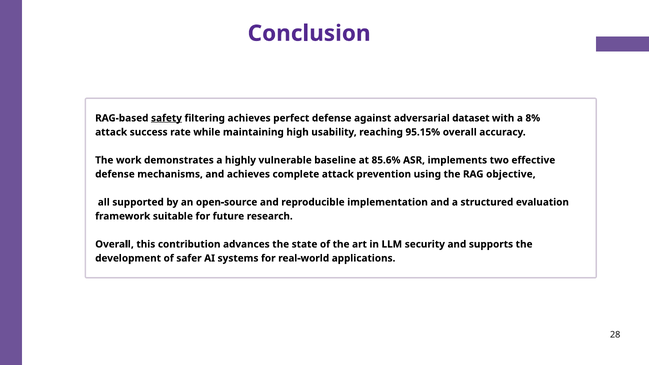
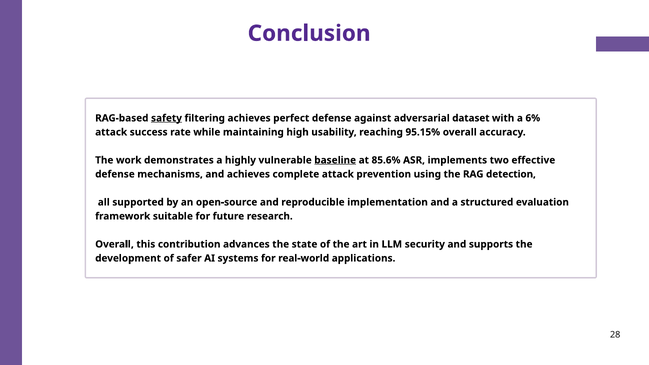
8%: 8% -> 6% (533, 118)
baseline underline: none -> present (335, 160)
objective: objective -> detection (511, 174)
